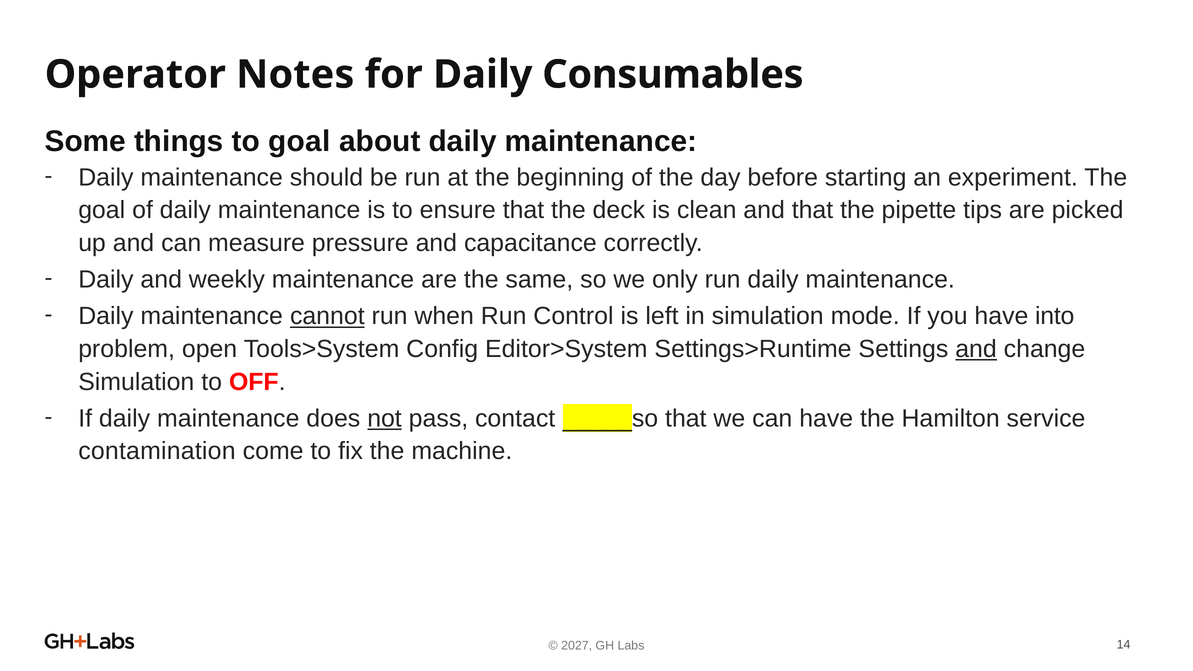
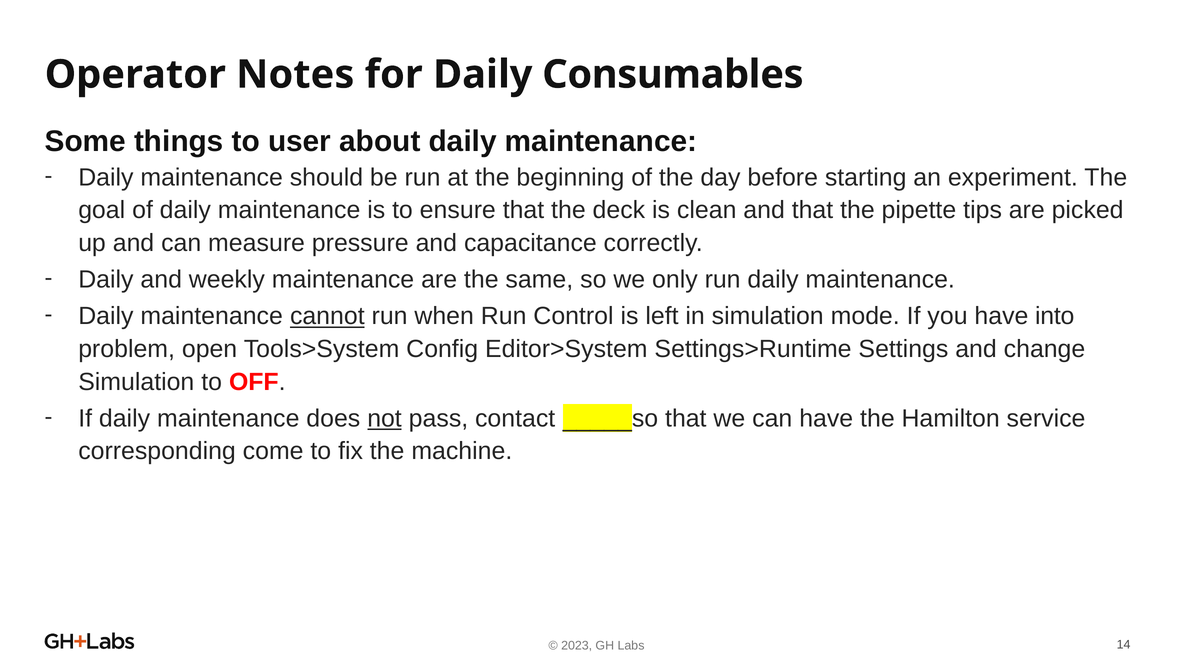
to goal: goal -> user (300, 141)
and underline: present -> none (976, 349)
contamination: contamination -> corresponding (157, 451)
2027: 2027 -> 2023 (577, 646)
